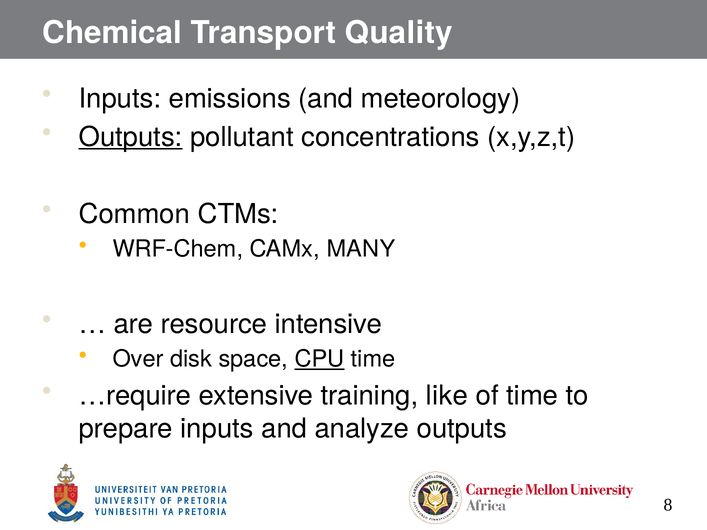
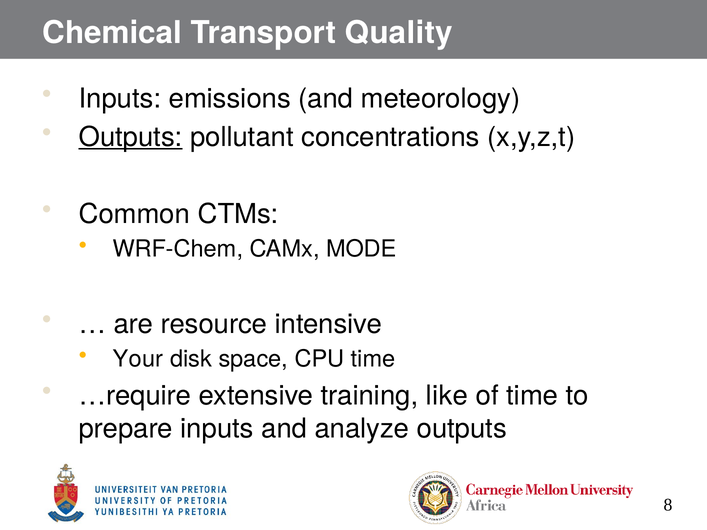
MANY: MANY -> MODE (361, 249)
Over: Over -> Your (138, 359)
CPU underline: present -> none (319, 359)
